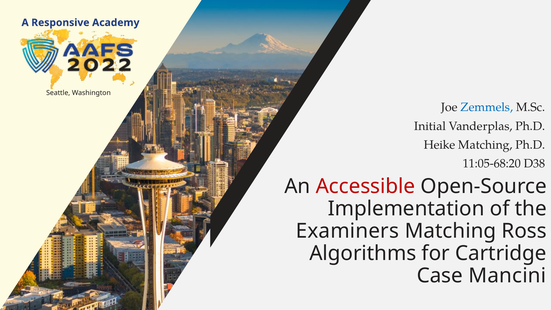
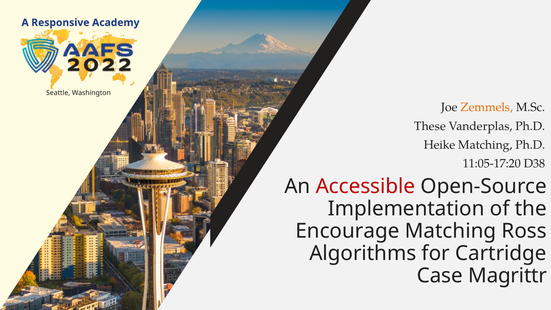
Zemmels colour: blue -> orange (487, 107)
Initial: Initial -> These (430, 126)
11:05-68:20: 11:05-68:20 -> 11:05-17:20 (492, 164)
Examiners: Examiners -> Encourage (347, 231)
Mancini: Mancini -> Magrittr (508, 276)
